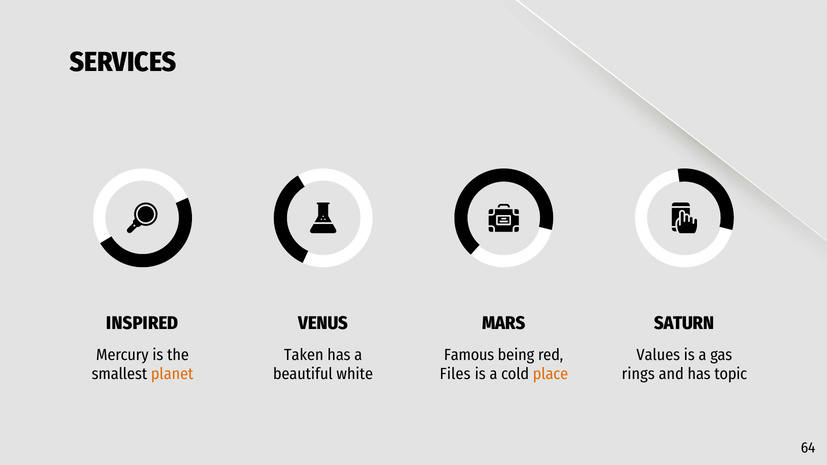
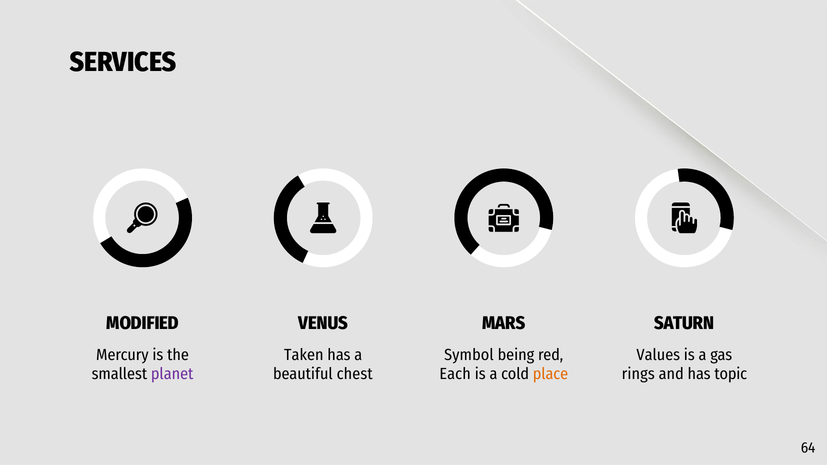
INSPIRED: INSPIRED -> MODIFIED (143, 324)
Famous: Famous -> Symbol (469, 355)
planet colour: orange -> purple (172, 374)
white: white -> chest (355, 374)
Files: Files -> Each (455, 374)
